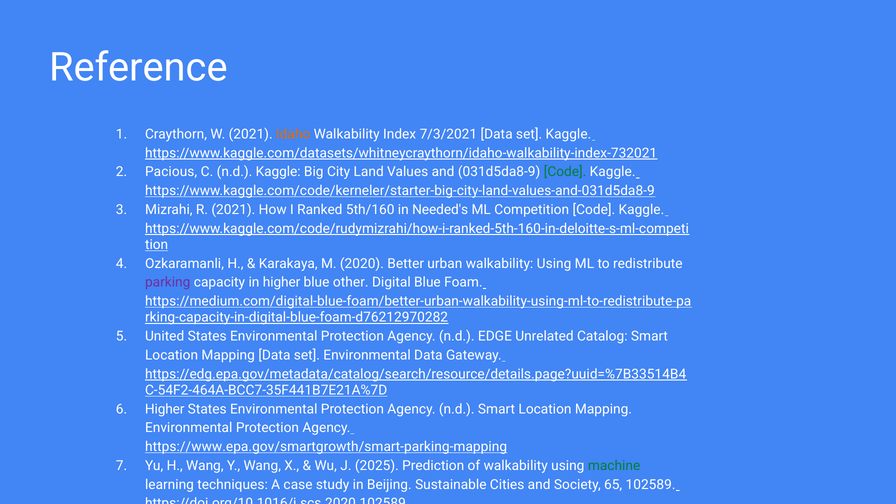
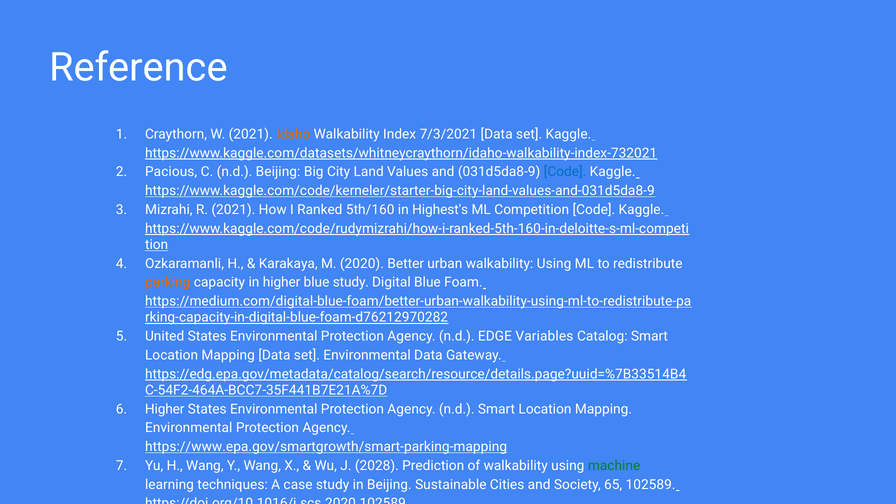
n.d Kaggle: Kaggle -> Beijing (278, 172)
Code colour: green -> blue (565, 172)
Needed's: Needed's -> Highest's (440, 210)
parking colour: purple -> orange (168, 282)
blue other: other -> study (351, 282)
Unrelated: Unrelated -> Variables (544, 336)
2025: 2025 -> 2028 (377, 466)
